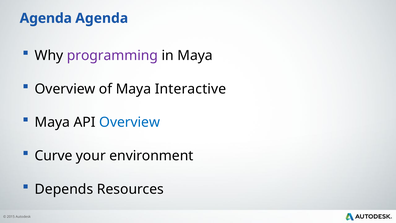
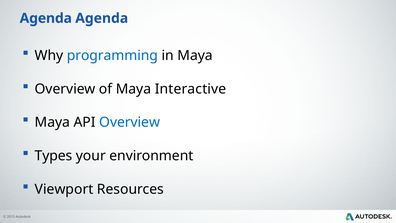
programming colour: purple -> blue (112, 55)
Curve: Curve -> Types (53, 156)
Depends: Depends -> Viewport (64, 189)
